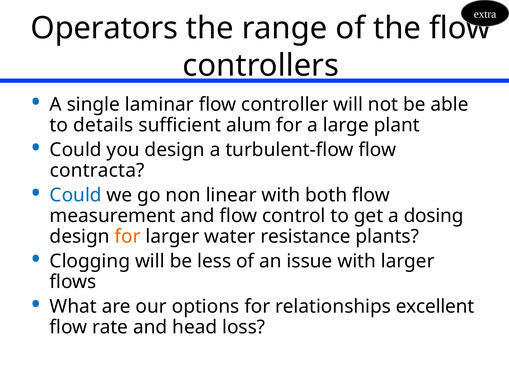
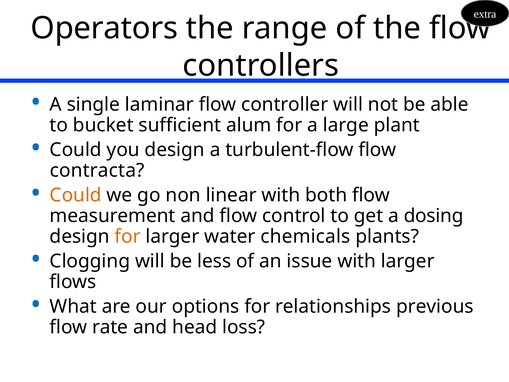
details: details -> bucket (103, 125)
Could colour: blue -> orange (76, 195)
resistance: resistance -> chemicals (305, 236)
excellent: excellent -> previous (435, 306)
